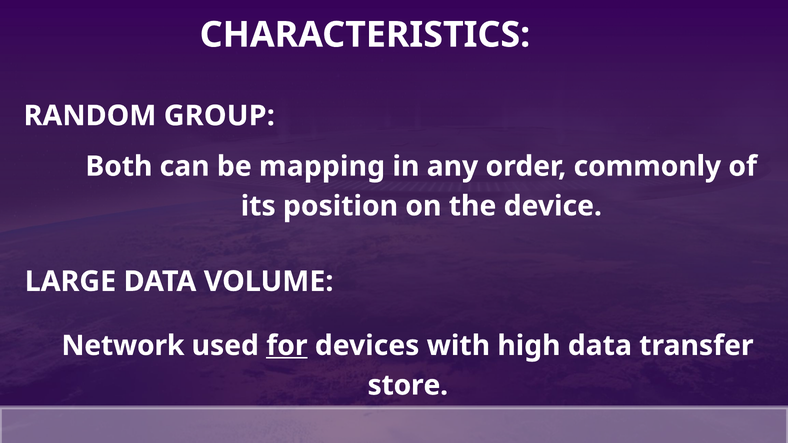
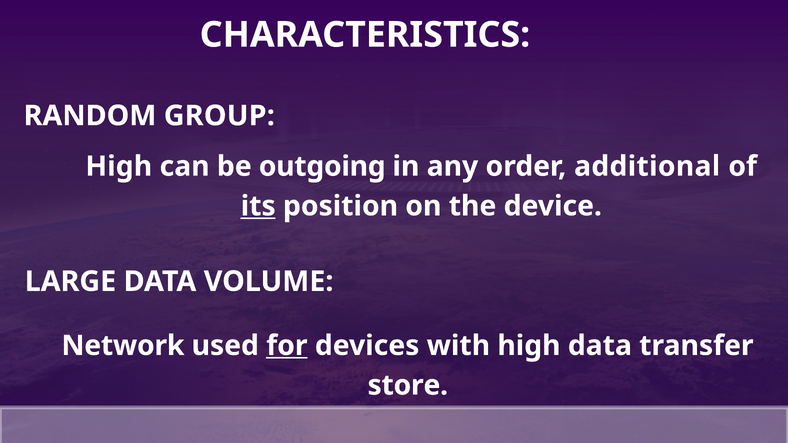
Both: Both -> High (119, 166)
mapping: mapping -> outgoing (322, 166)
commonly: commonly -> additional (647, 166)
its underline: none -> present (258, 206)
